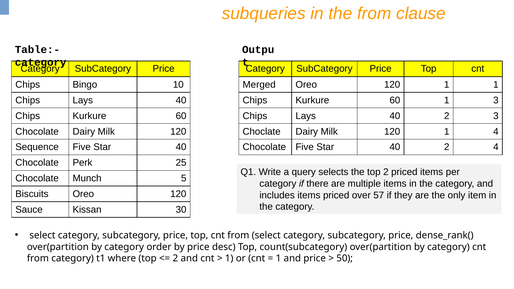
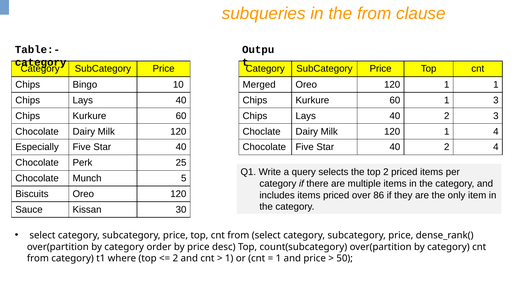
Sequence: Sequence -> Especially (37, 147)
57: 57 -> 86 (379, 195)
